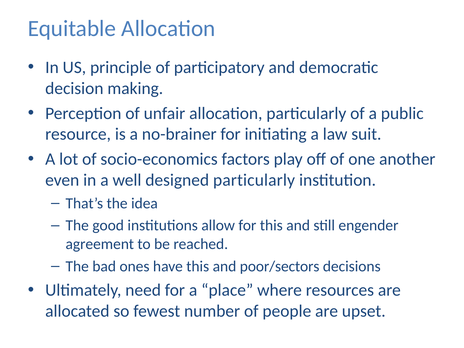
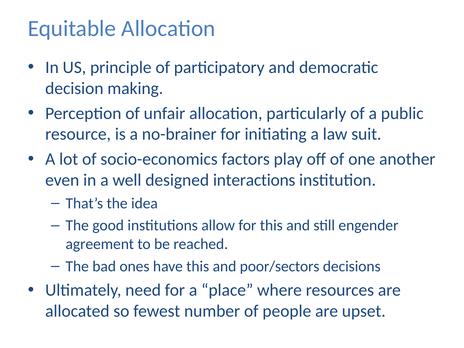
designed particularly: particularly -> interactions (254, 180)
